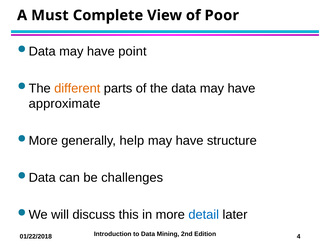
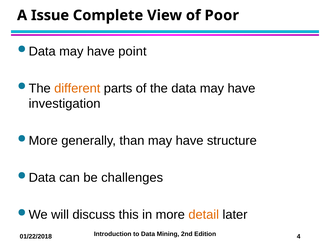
Must: Must -> Issue (50, 15)
approximate: approximate -> investigation (65, 104)
help: help -> than (132, 141)
detail colour: blue -> orange (204, 215)
